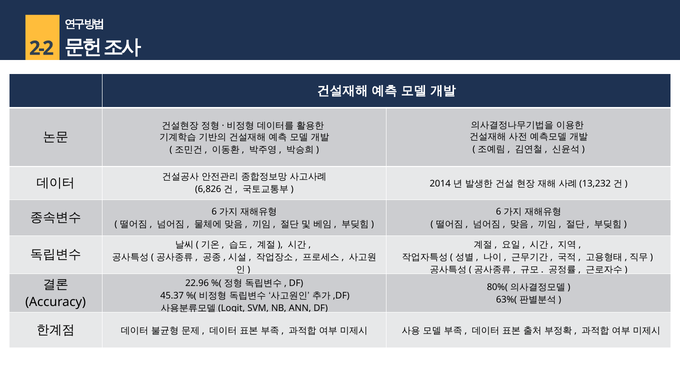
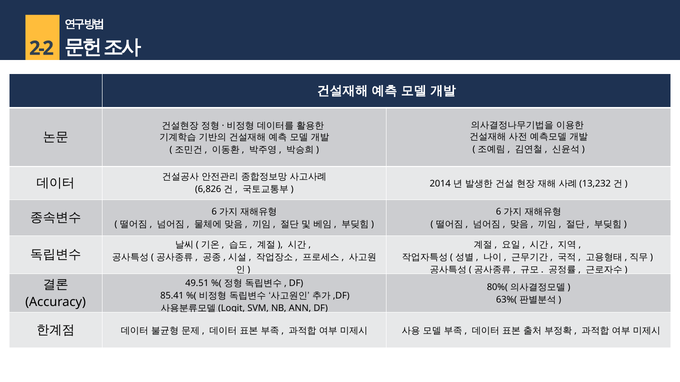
22.96: 22.96 -> 49.51 (197, 283)
45.37: 45.37 -> 85.41 (172, 296)
